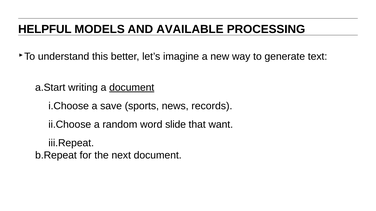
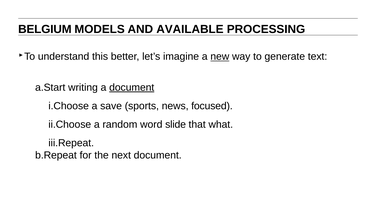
HELPFUL: HELPFUL -> BELGIUM (45, 29)
new underline: none -> present (220, 57)
records: records -> focused (212, 106)
want: want -> what (221, 125)
